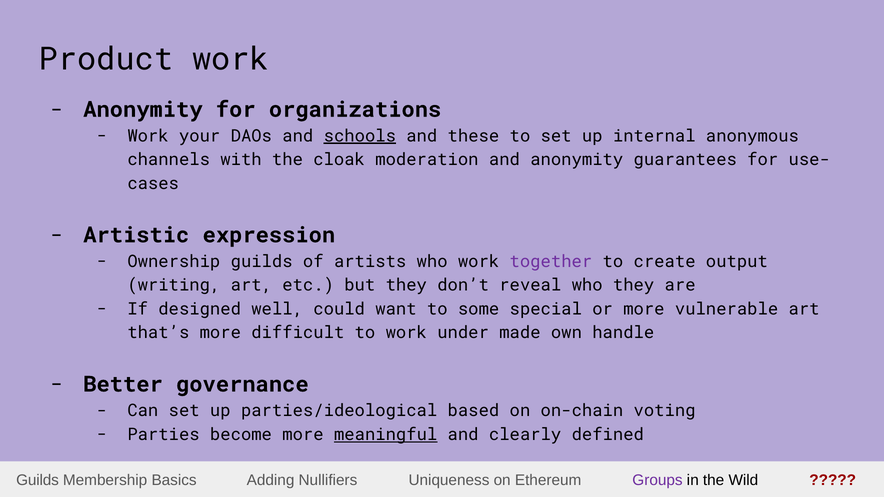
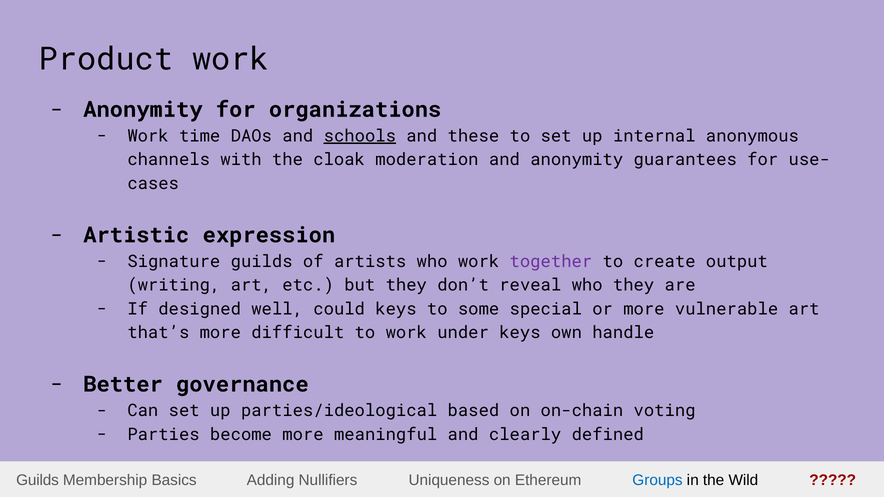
your: your -> time (200, 136)
Ownership: Ownership -> Signature (174, 262)
could want: want -> keys (396, 309)
under made: made -> keys (520, 333)
meaningful underline: present -> none (386, 435)
Groups colour: purple -> blue (657, 481)
